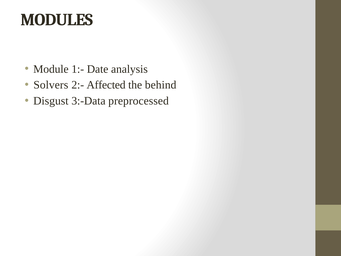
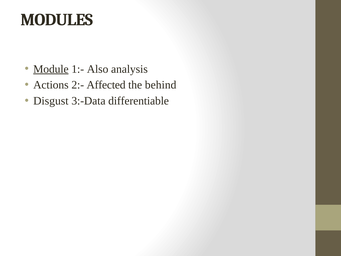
Module underline: none -> present (51, 69)
Date: Date -> Also (98, 69)
Solvers: Solvers -> Actions (51, 85)
preprocessed: preprocessed -> differentiable (139, 101)
